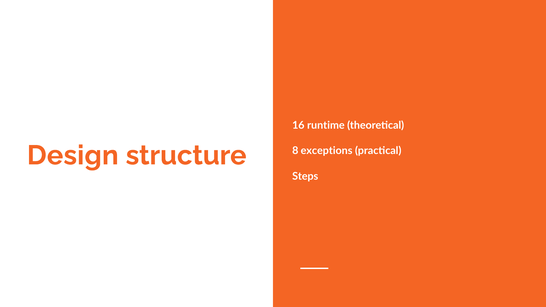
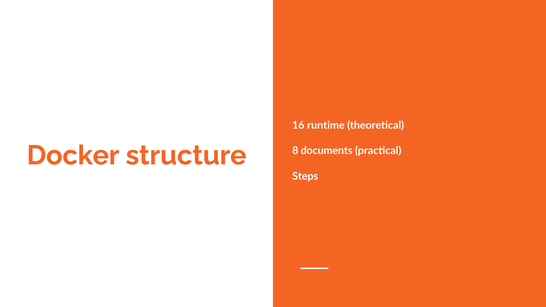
Design: Design -> Docker (73, 155)
exceptions: exceptions -> documents (327, 151)
